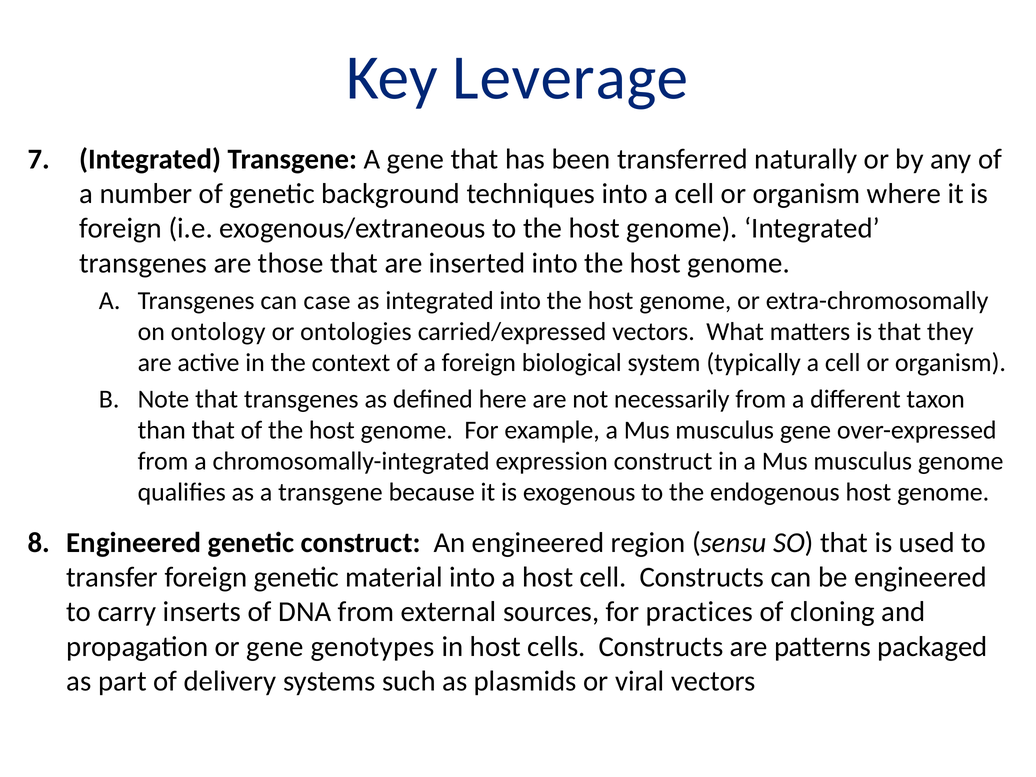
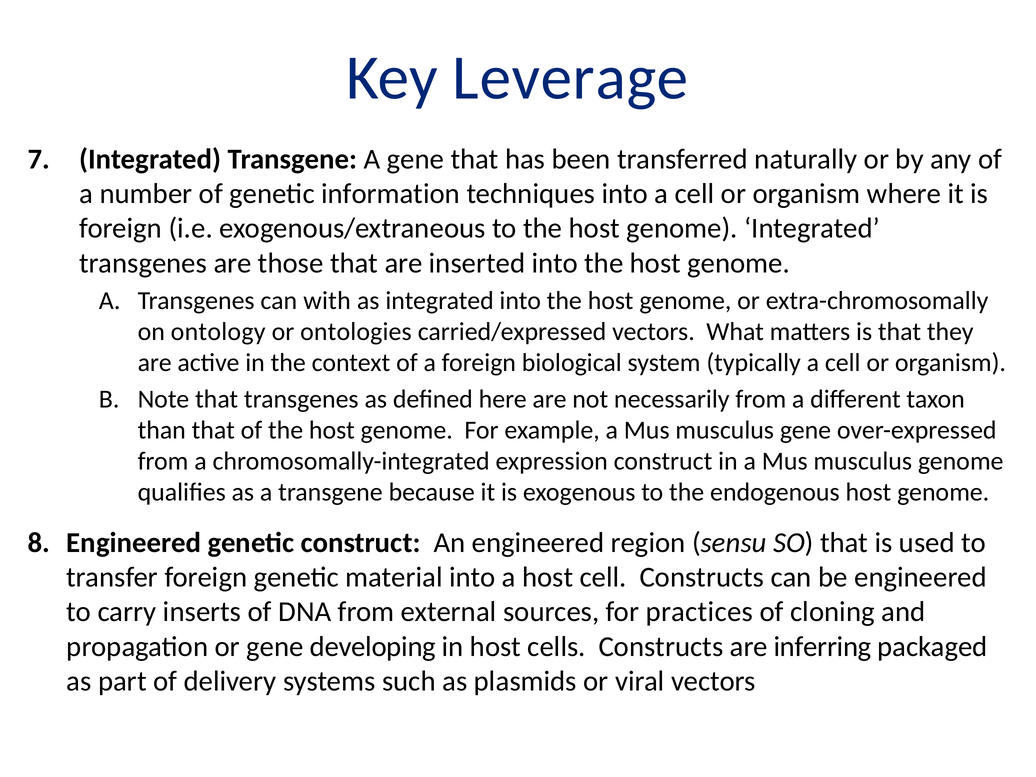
background: background -> information (391, 194)
case: case -> with (327, 301)
genotypes: genotypes -> developing (373, 647)
patterns: patterns -> inferring (823, 647)
